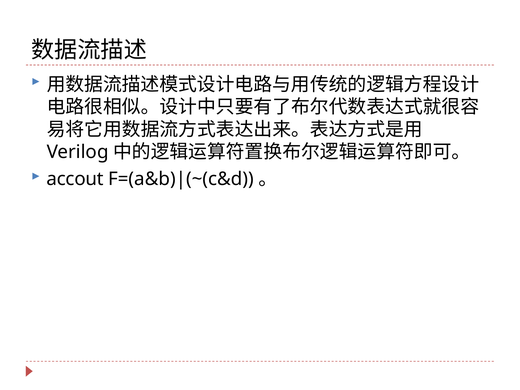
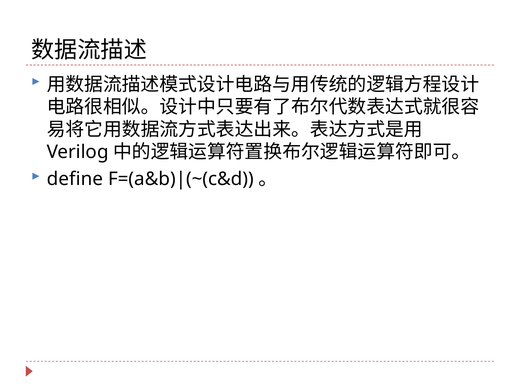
accout: accout -> define (75, 179)
